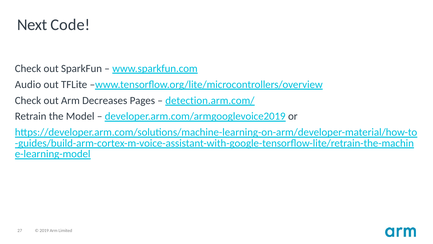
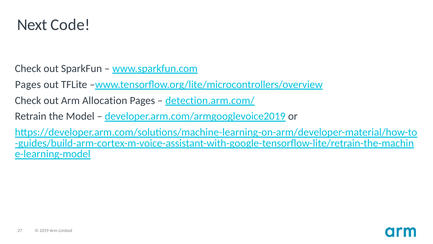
Audio: Audio -> Pages (28, 84)
Decreases: Decreases -> Allocation (105, 100)
